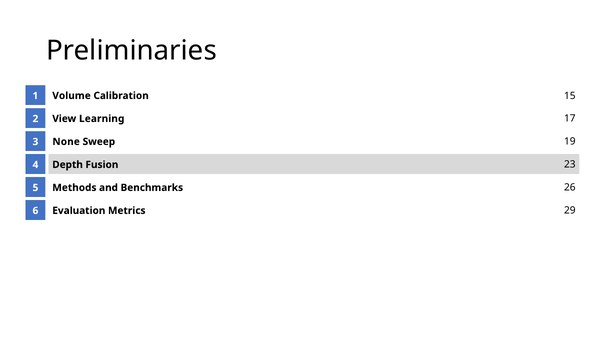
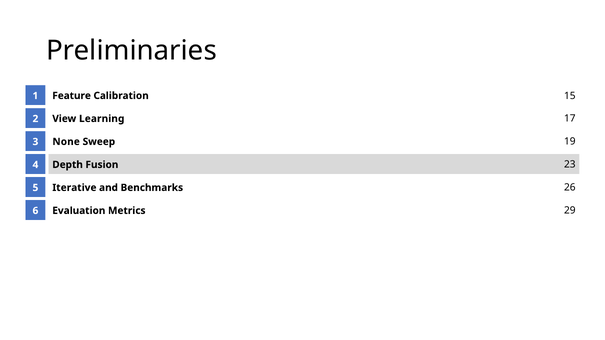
Volume: Volume -> Feature (72, 96)
Methods: Methods -> Iterative (74, 188)
